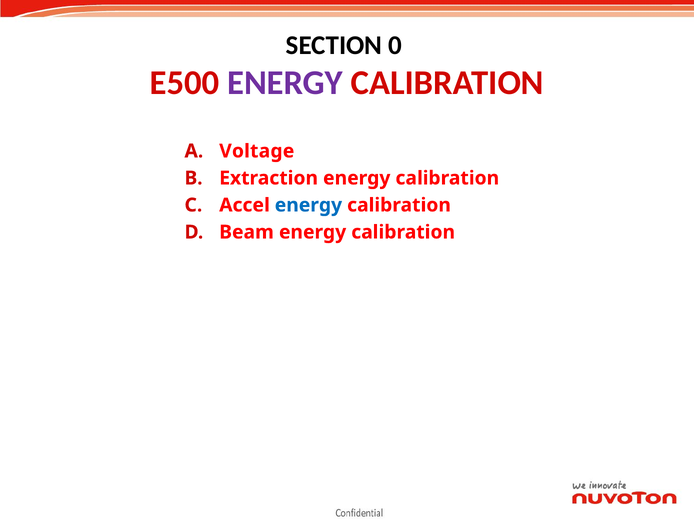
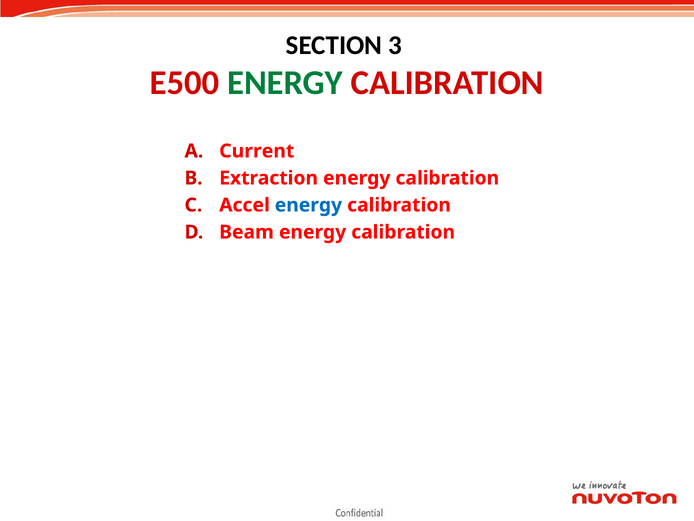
0: 0 -> 3 (395, 45)
ENERGY colour: purple -> green (285, 83)
Voltage: Voltage -> Current (257, 151)
